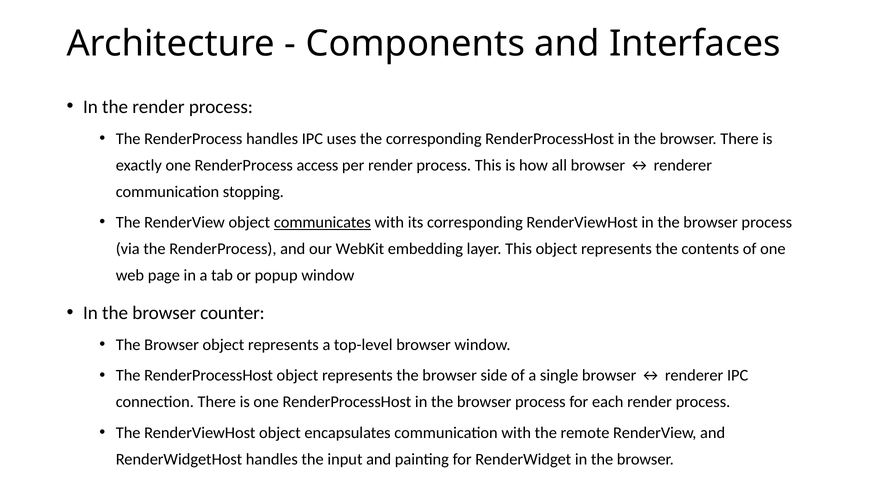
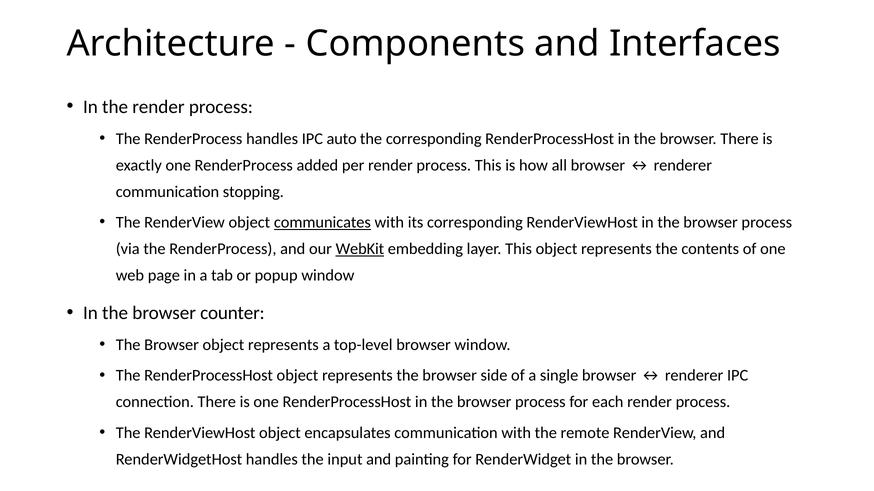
uses: uses -> auto (342, 139)
access: access -> added (317, 165)
WebKit underline: none -> present (360, 249)
